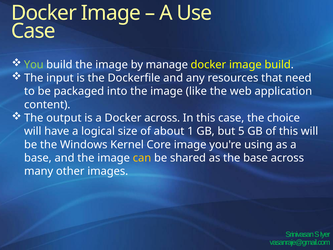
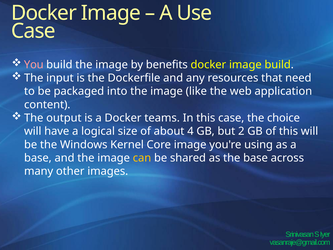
You colour: light green -> pink (34, 65)
manage: manage -> benefits (167, 65)
Docker across: across -> teams (162, 118)
1: 1 -> 4 (190, 131)
5: 5 -> 2 (241, 131)
